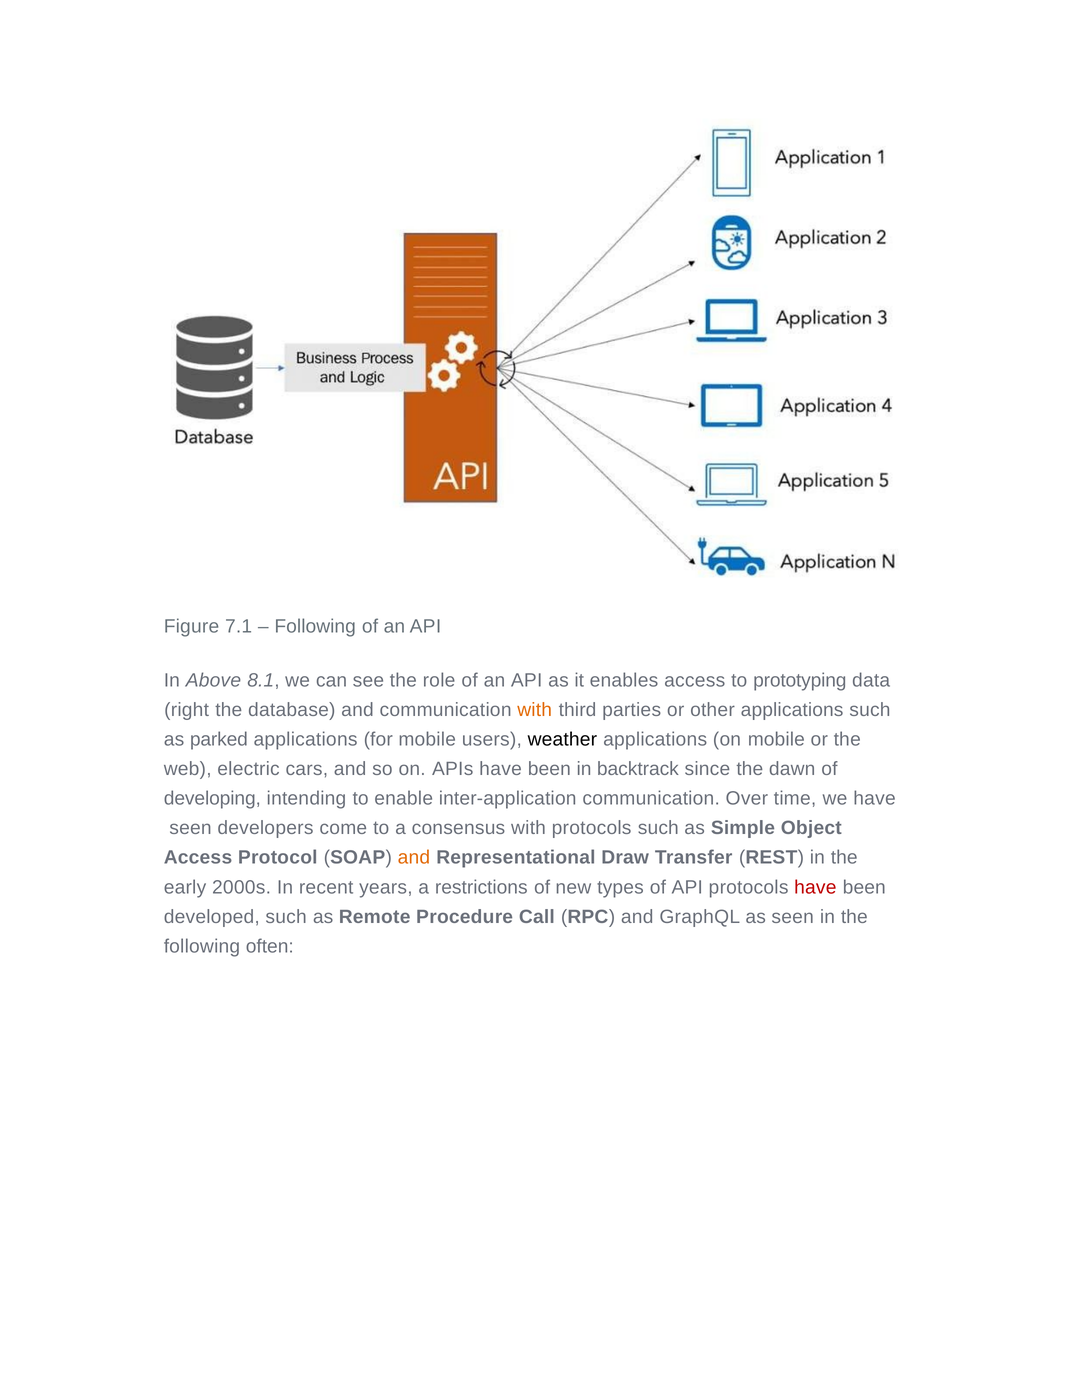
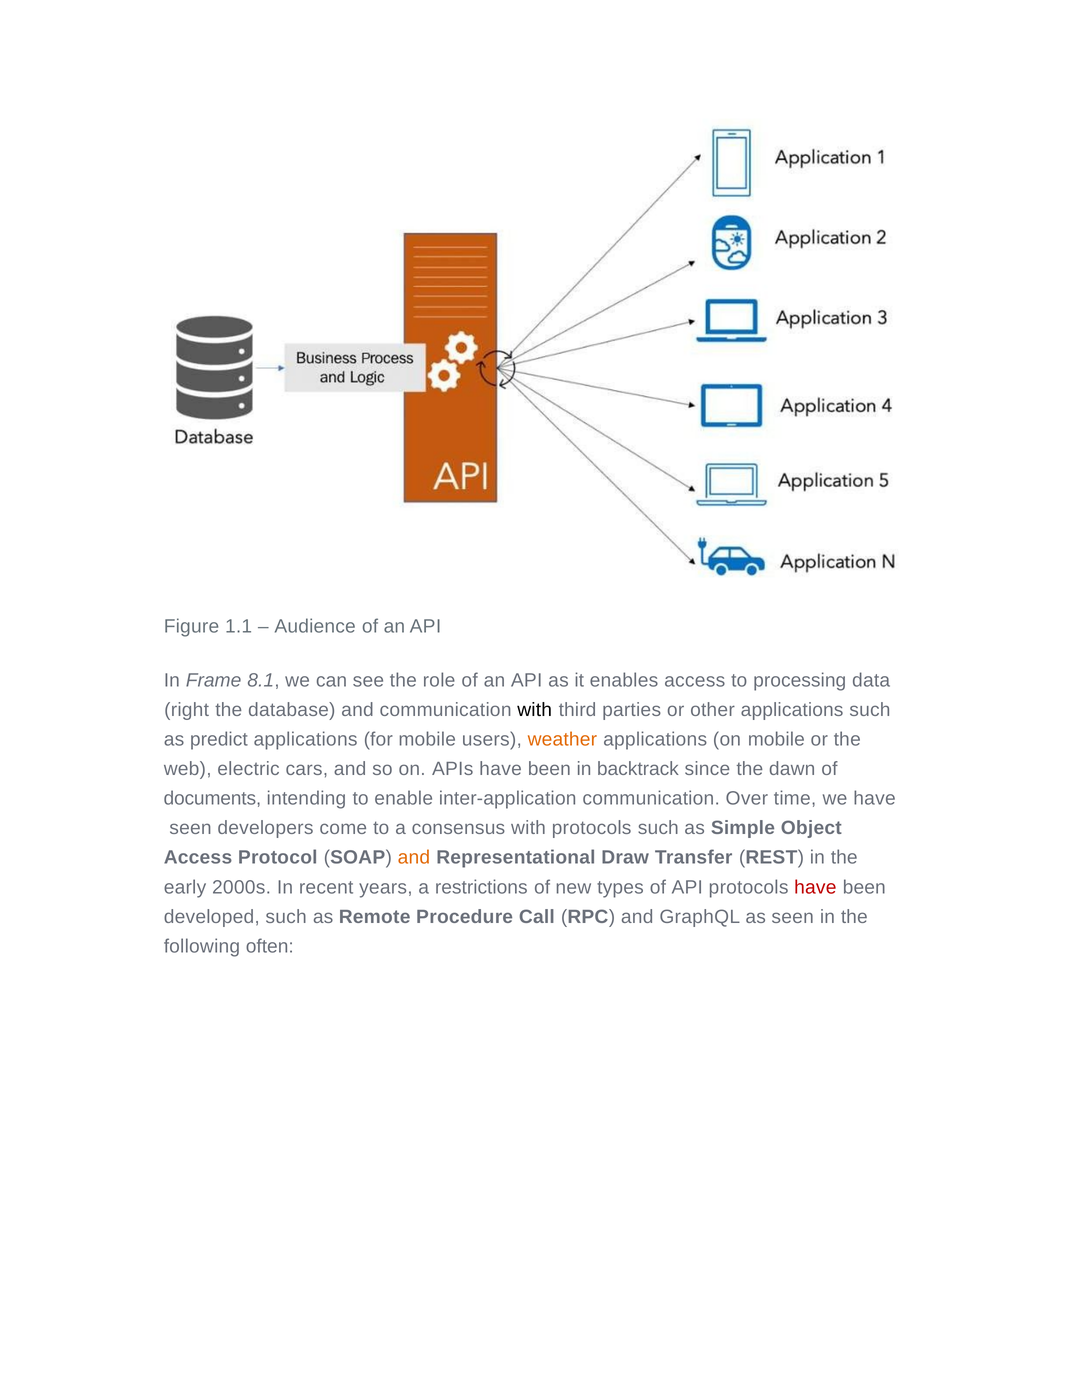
7.1: 7.1 -> 1.1 (239, 627)
Following: Following -> Audience (315, 627)
Above: Above -> Frame (214, 680)
prototyping: prototyping -> processing (800, 680)
with colour: orange -> black (535, 710)
parked: parked -> predict (219, 739)
weather colour: black -> orange (562, 739)
developing: developing -> documents (212, 798)
